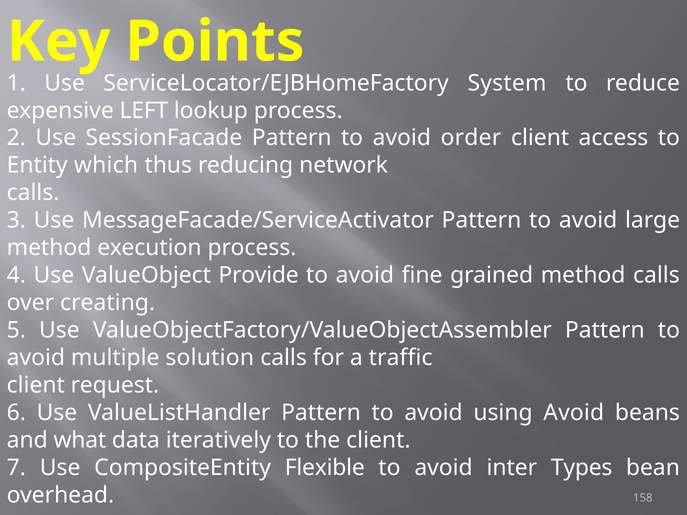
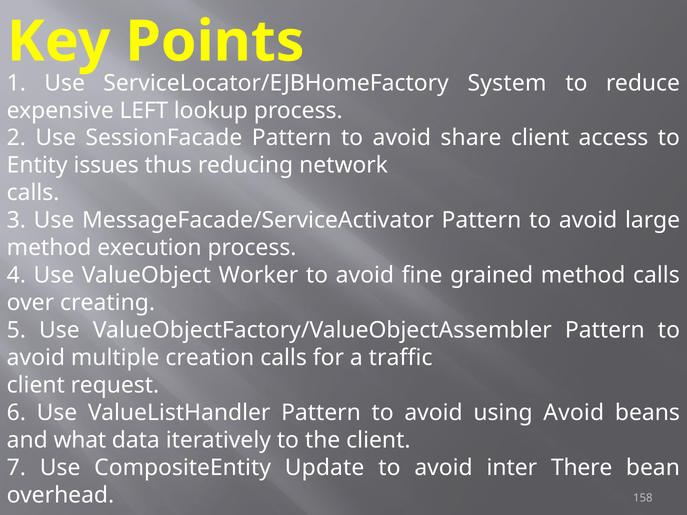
order: order -> share (471, 138)
which: which -> issues (106, 165)
Provide: Provide -> Worker (258, 275)
solution: solution -> creation (210, 358)
Flexible: Flexible -> Update (325, 468)
Types: Types -> There (582, 468)
